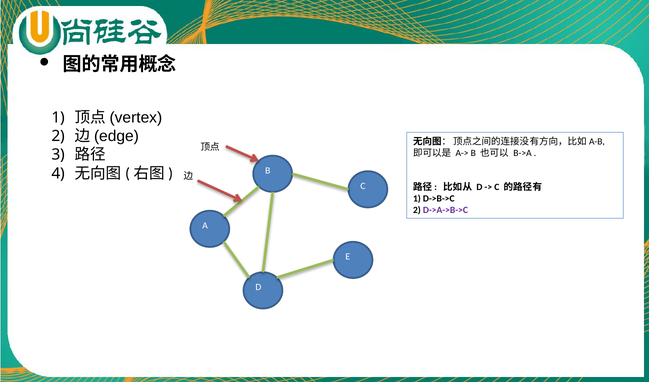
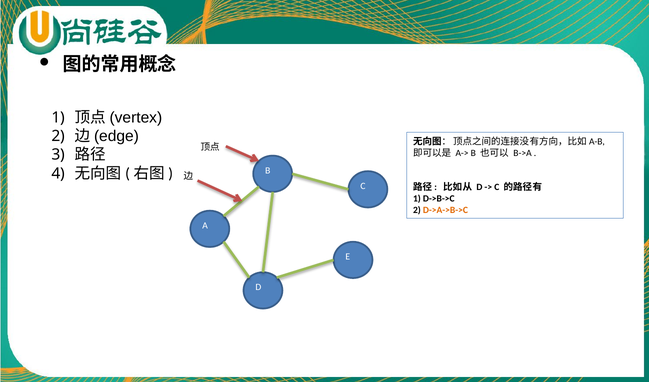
D->A->B->C colour: purple -> orange (445, 210)
